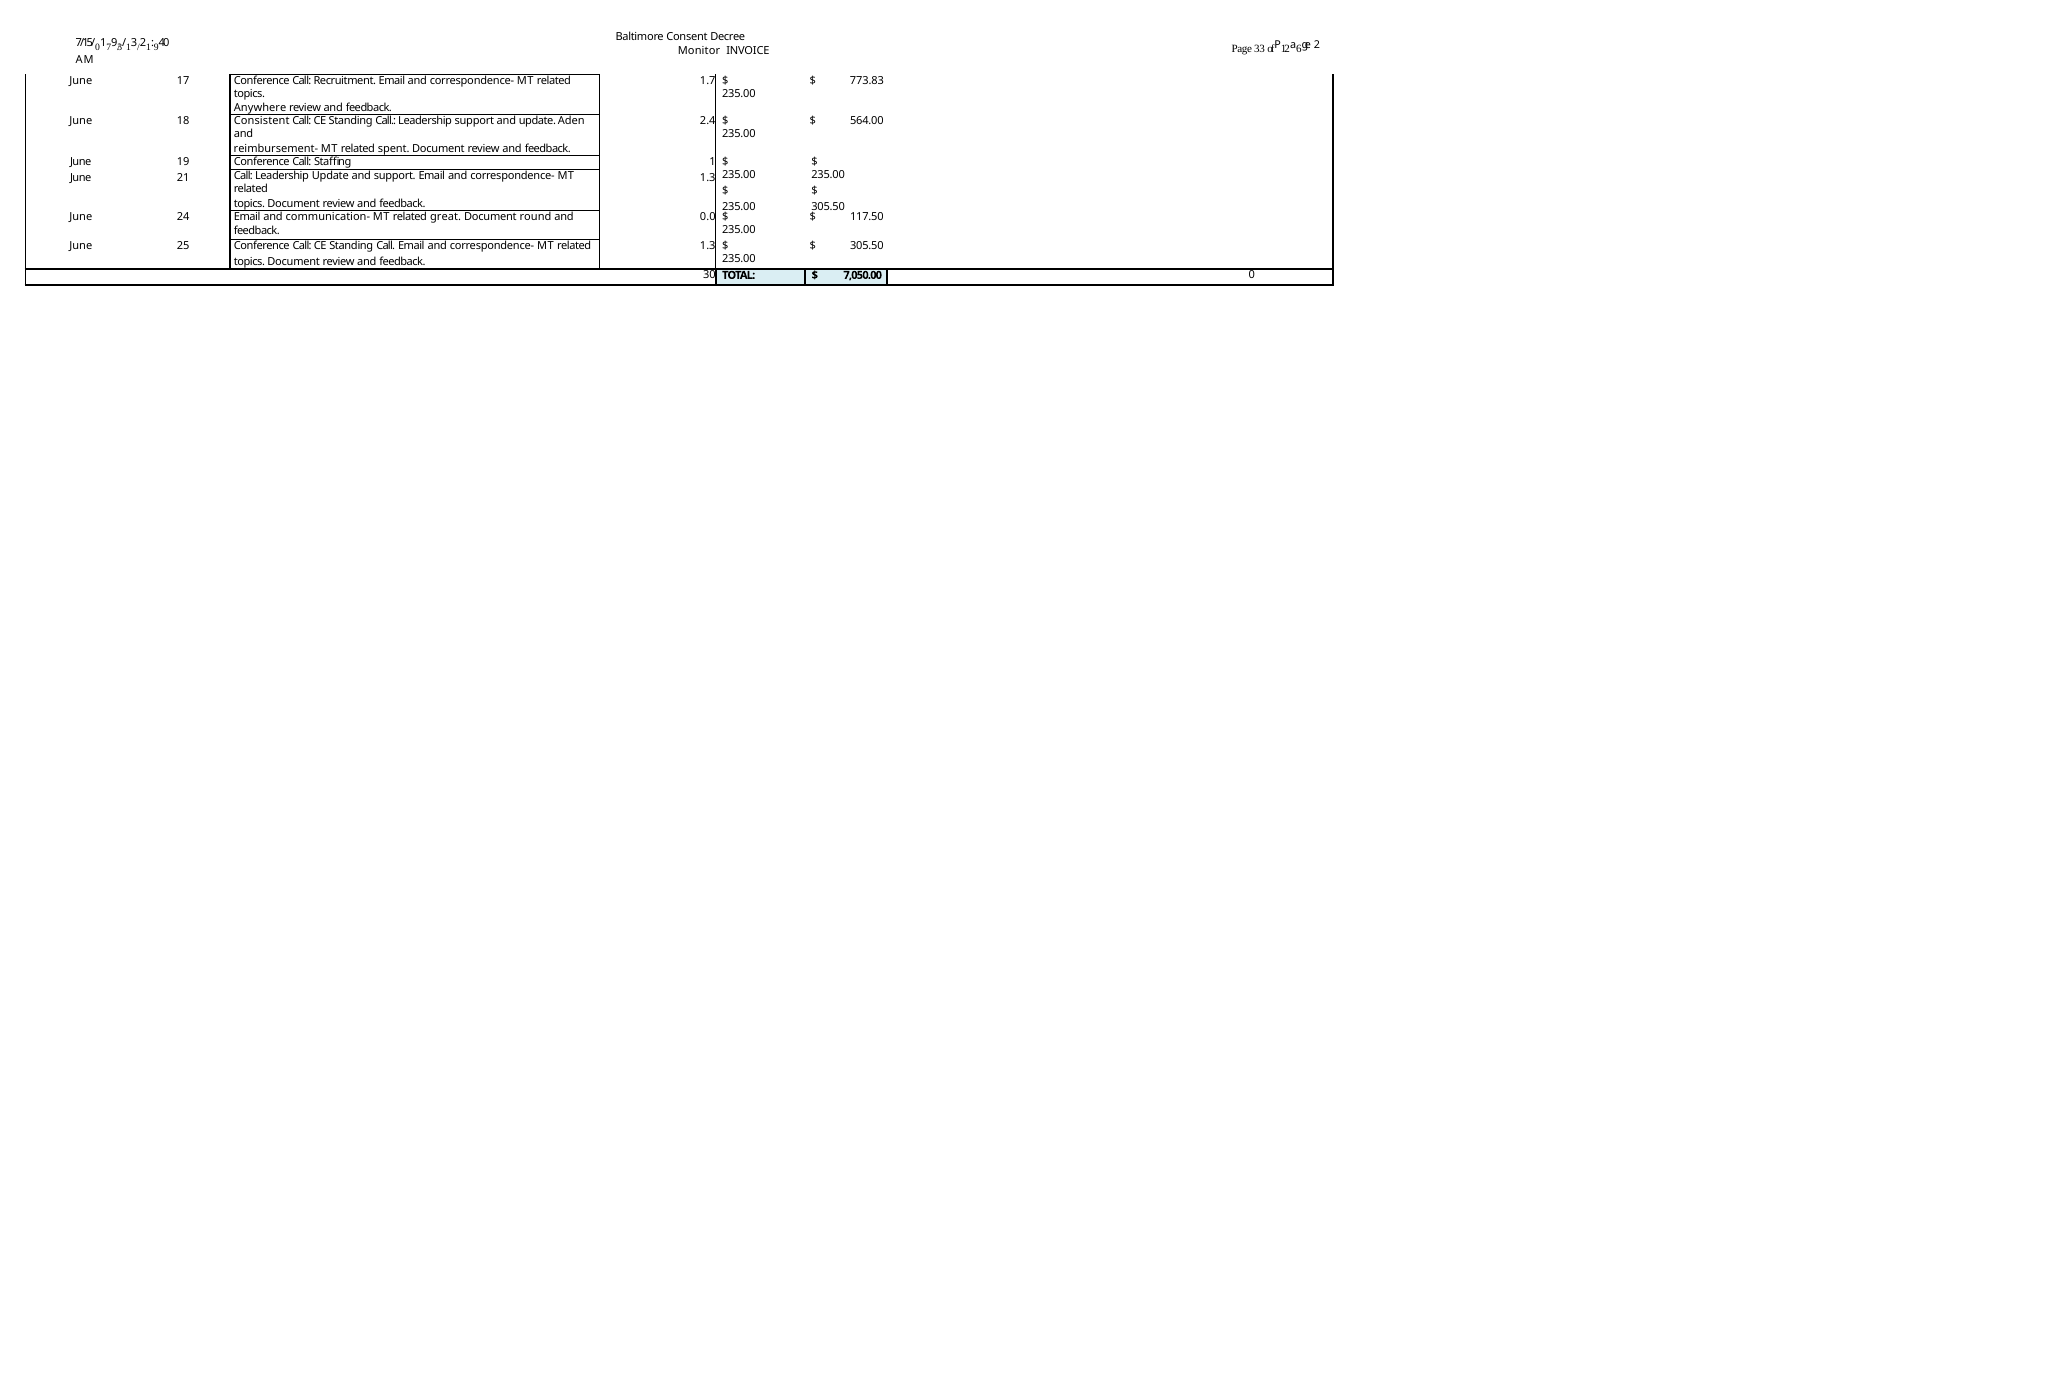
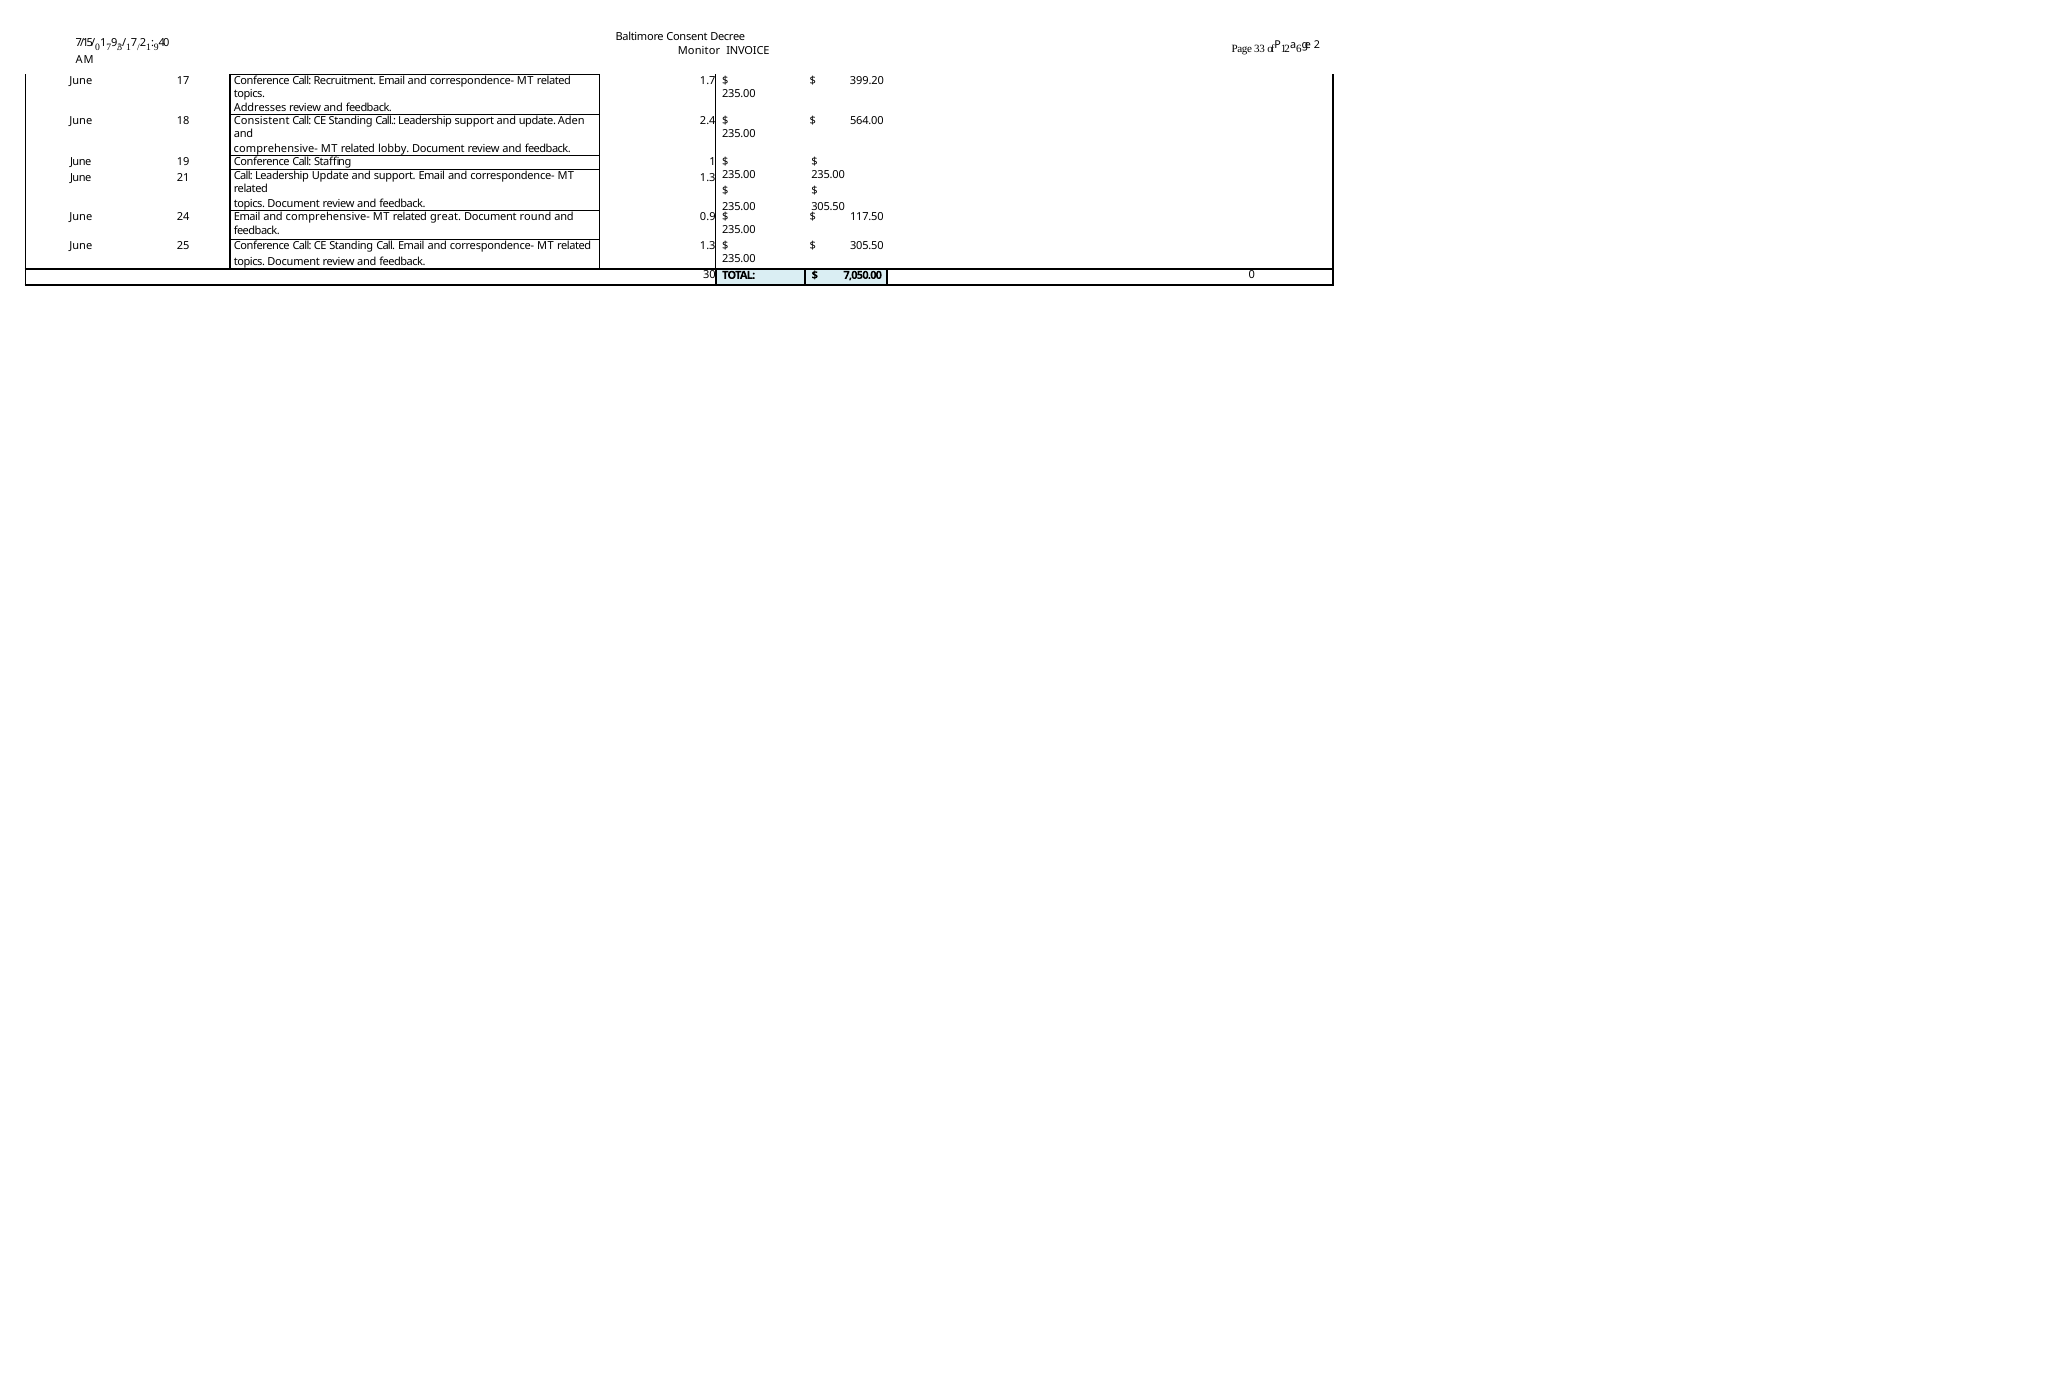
3: 3 -> 7 (134, 43)
773.83: 773.83 -> 399.20 (867, 80)
Anywhere: Anywhere -> Addresses (260, 108)
reimbursement-: reimbursement- -> comprehensive- (276, 148)
spent: spent -> lobby (394, 148)
Email and communication-: communication- -> comprehensive- (328, 217)
0.0: 0.0 -> 0.9 (708, 217)
